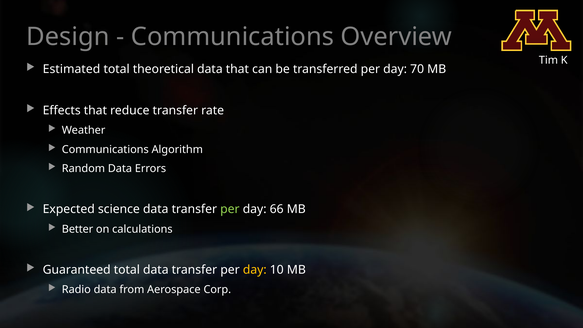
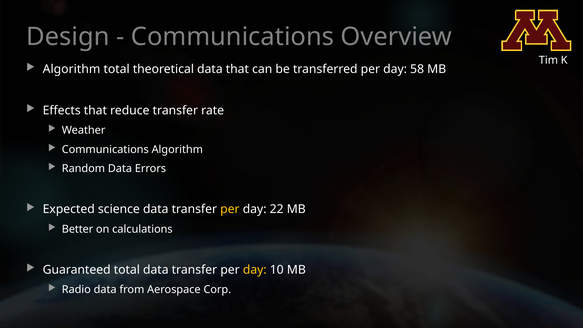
Estimated: Estimated -> Algorithm (71, 69)
70: 70 -> 58 (417, 69)
per colour: light green -> yellow (230, 209)
66: 66 -> 22 (277, 209)
